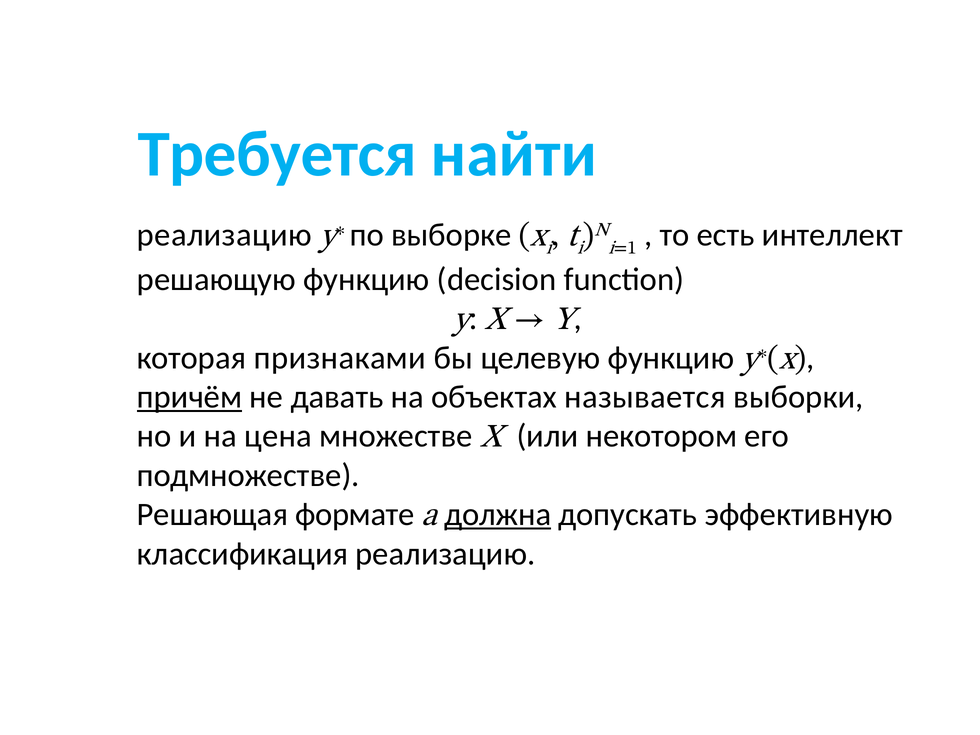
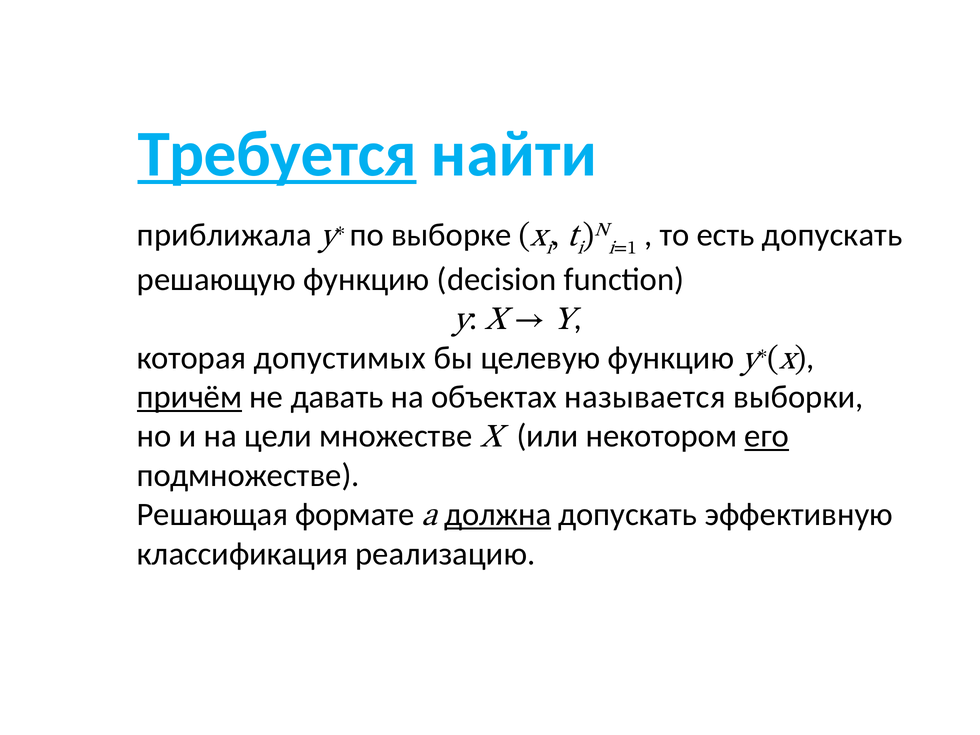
Требуется underline: none -> present (277, 154)
реализацию: реализацию -> приближала (224, 235)
есть интеллект: интеллект -> допускать (832, 235)
признаками: признаками -> допустимых (340, 358)
цена: цена -> цели (278, 436)
его underline: none -> present (767, 436)
